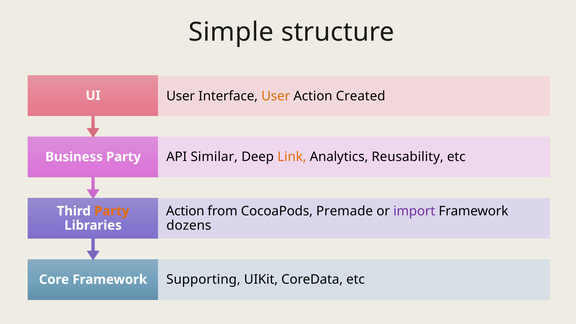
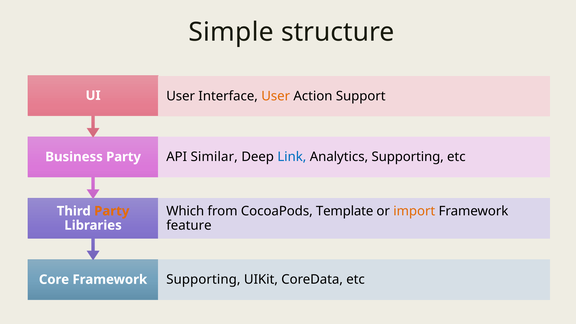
Created: Created -> Support (361, 96)
Link colour: orange -> blue (292, 157)
Analytics Reusability: Reusability -> Supporting (408, 157)
Action: Action -> Which (185, 211)
Premade: Premade -> Template (345, 211)
import colour: purple -> orange (414, 211)
dozens: dozens -> feature (189, 225)
